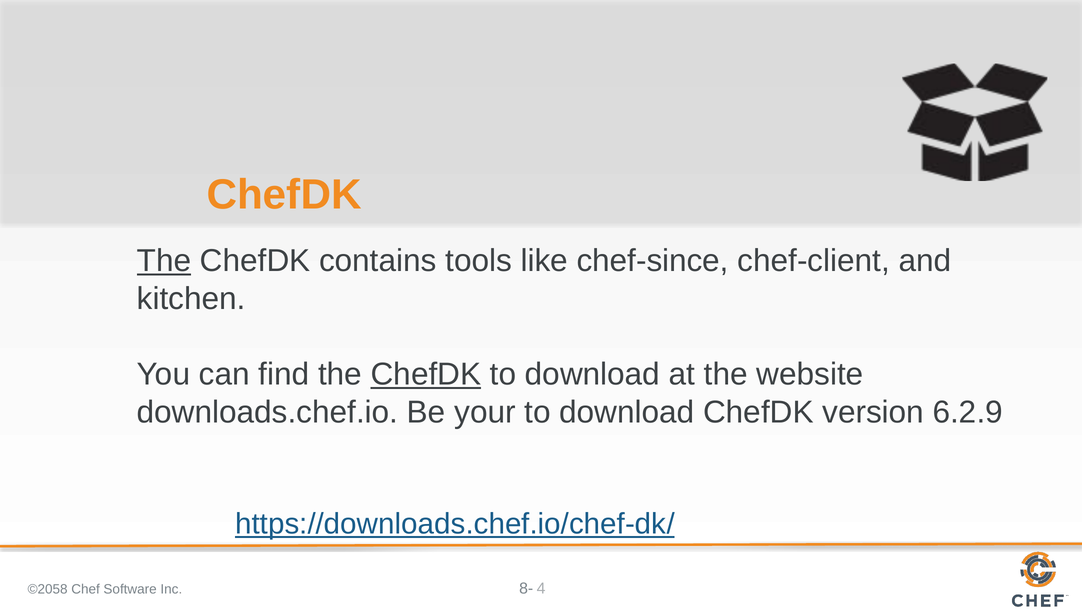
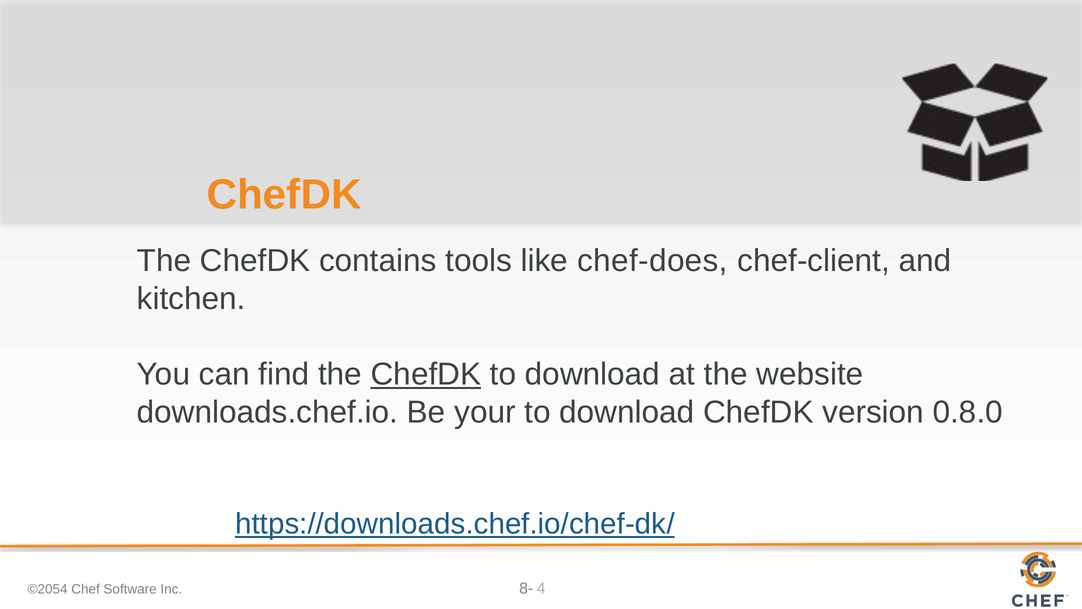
The underline: present -> none (164, 261)
chef-since: chef-since -> chef-does (653, 261)
6.2.9: 6.2.9 -> 0.8.0 (968, 412)
©2058: ©2058 -> ©2054 (48, 589)
